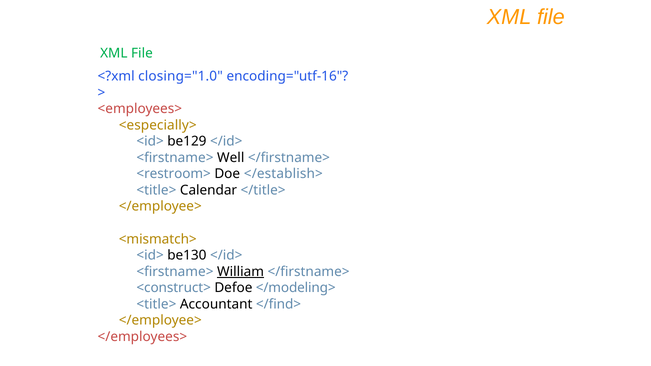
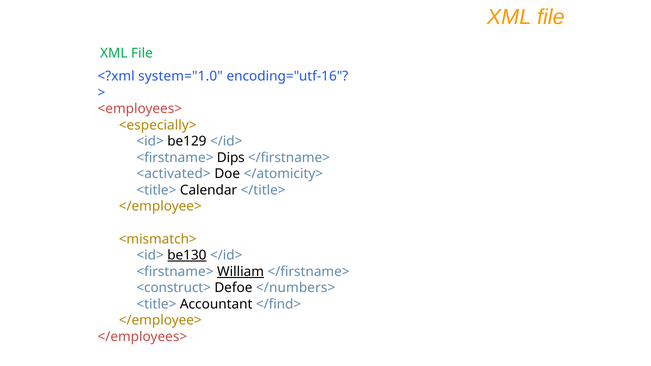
closing="1.0: closing="1.0 -> system="1.0 (181, 76)
Well: Well -> Dips (231, 158)
<restroom>: <restroom> -> <activated> (174, 174)
</establish>: </establish> -> </atomicity> (283, 174)
be130 underline: none -> present (187, 255)
</modeling>: </modeling> -> </numbers> (296, 288)
